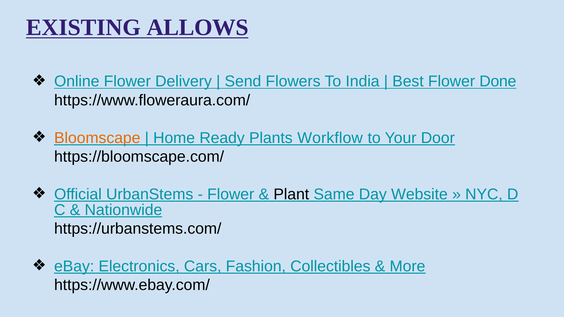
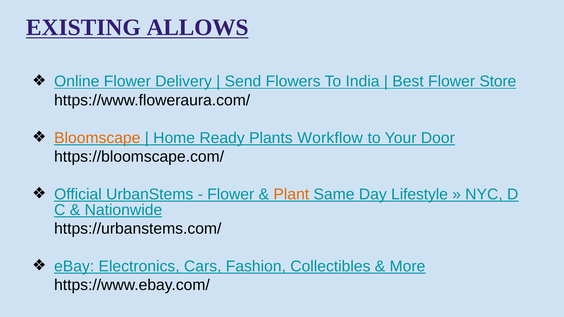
Done: Done -> Store (498, 82)
Plant colour: black -> orange (291, 194)
Website: Website -> Lifestyle (420, 194)
